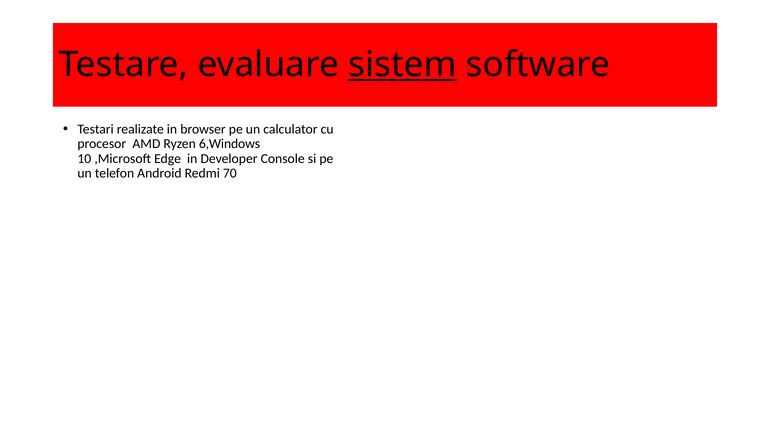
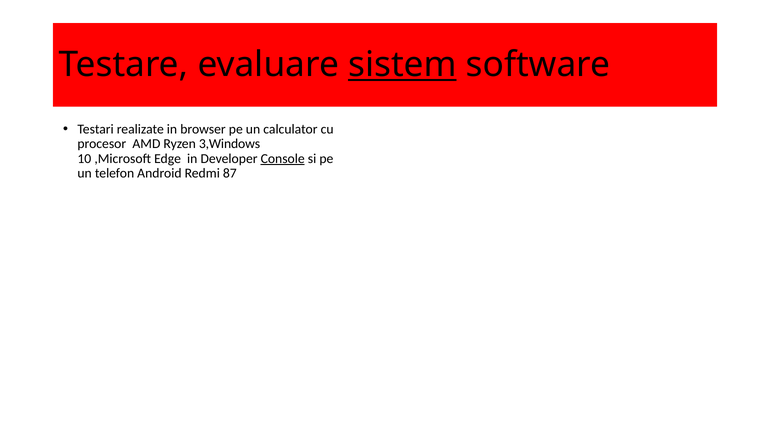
6,Windows: 6,Windows -> 3,Windows (230, 144)
Console underline: none -> present (283, 159)
70: 70 -> 87 (230, 173)
